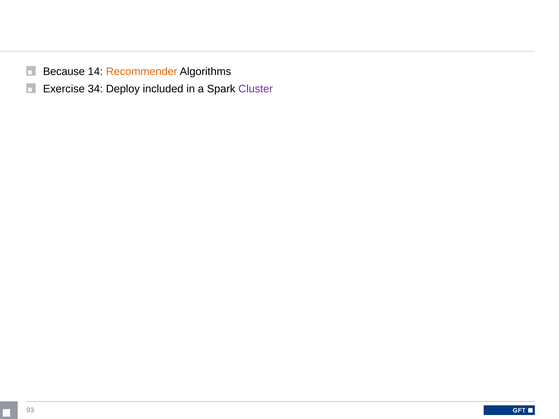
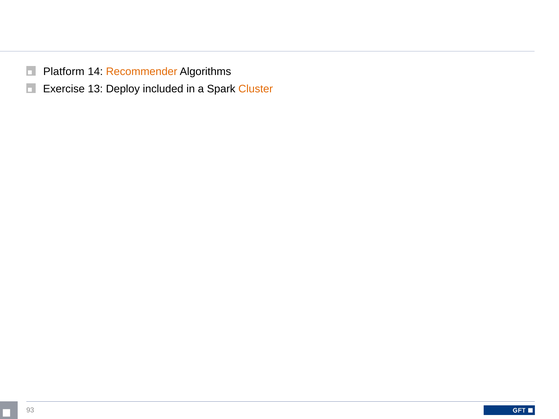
Because: Because -> Platform (64, 72)
34: 34 -> 13 (95, 89)
Cluster colour: purple -> orange (256, 89)
